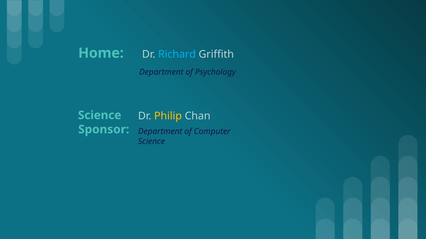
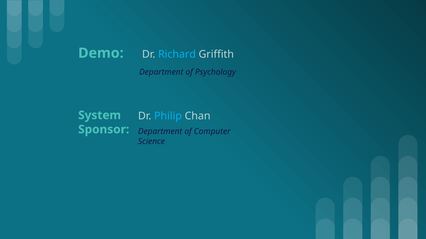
Home: Home -> Demo (101, 53)
Philip colour: yellow -> light blue (168, 116)
Science: Science -> System (100, 116)
